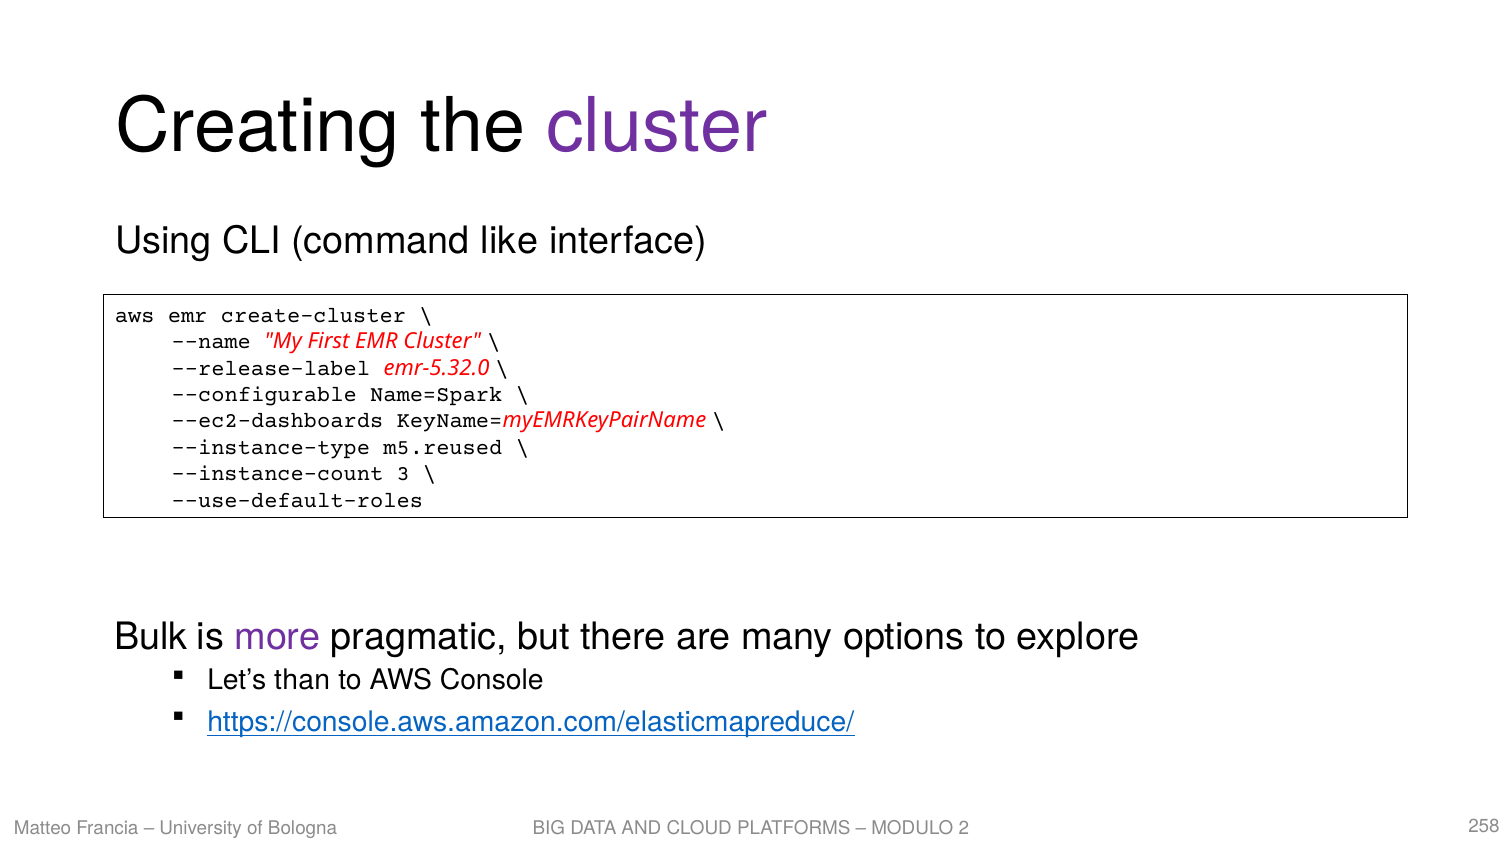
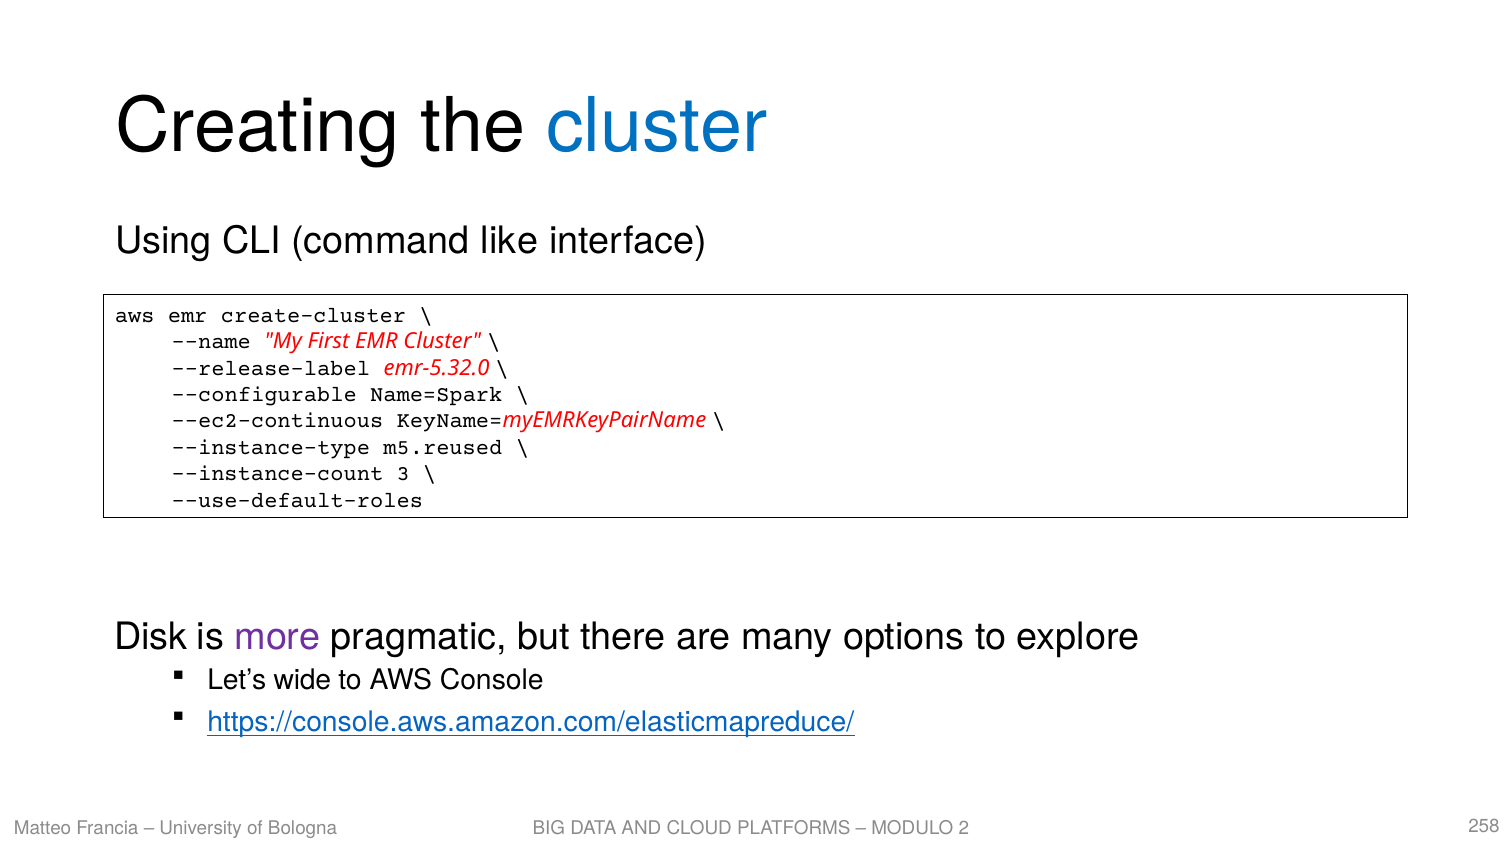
cluster colour: purple -> blue (657, 127)
--ec2-dashboards: --ec2-dashboards -> --ec2-continuous (277, 421)
Bulk: Bulk -> Disk (151, 637)
than: than -> wide (302, 680)
